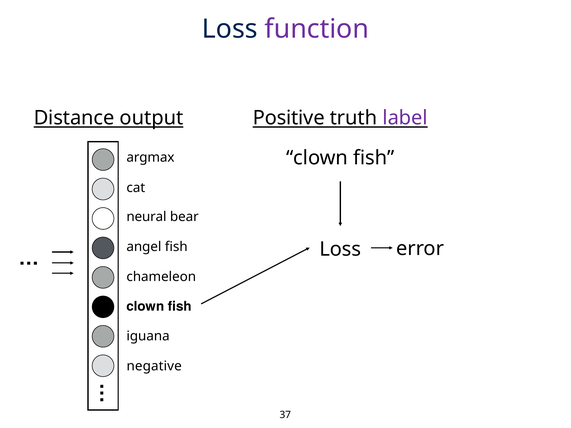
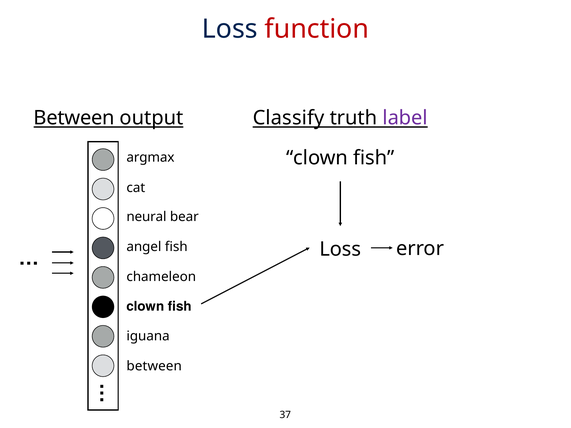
function colour: purple -> red (317, 29)
Distance: Distance -> Between (74, 118)
Positive: Positive -> Classify (289, 118)
negative: negative -> between (154, 366)
